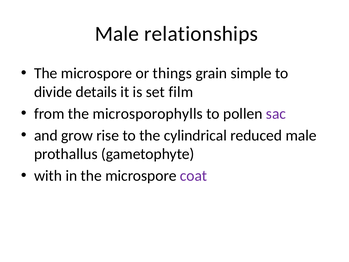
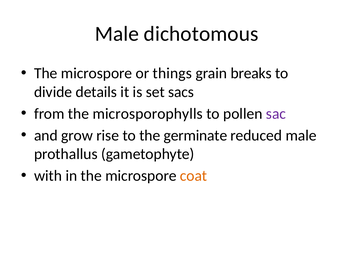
relationships: relationships -> dichotomous (201, 34)
simple: simple -> breaks (251, 73)
film: film -> sacs (181, 92)
cylindrical: cylindrical -> germinate (195, 135)
coat colour: purple -> orange (194, 176)
